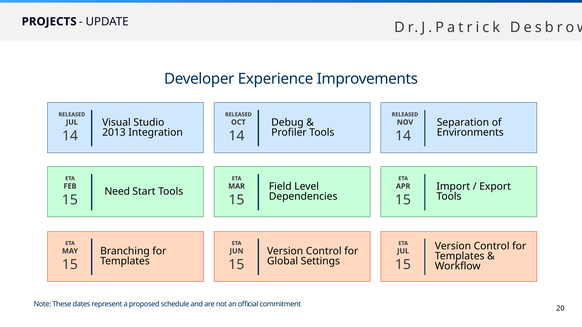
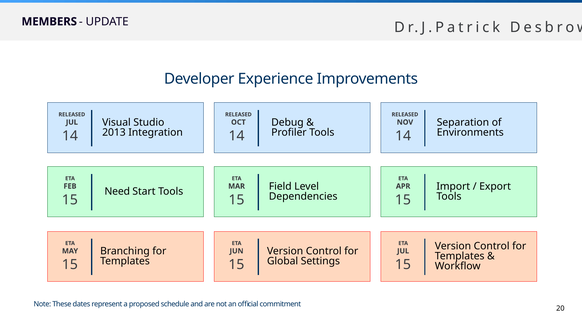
PROJECTS: PROJECTS -> MEMBERS (49, 22)
